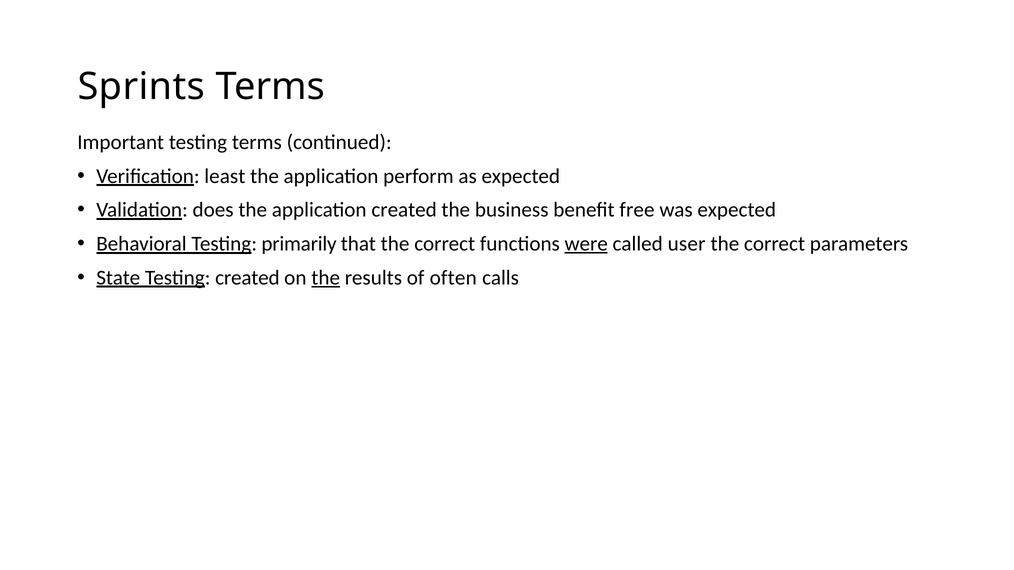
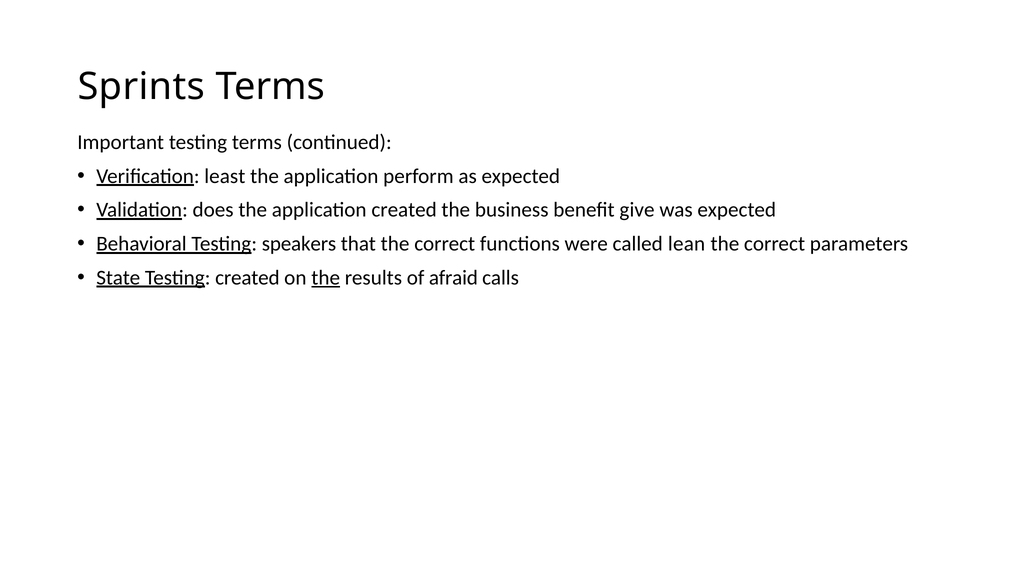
free: free -> give (637, 210)
primarily: primarily -> speakers (299, 244)
were underline: present -> none (586, 244)
user: user -> lean (687, 244)
often: often -> afraid (453, 278)
